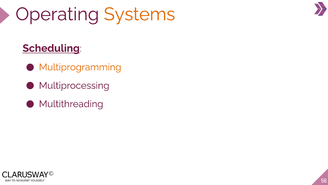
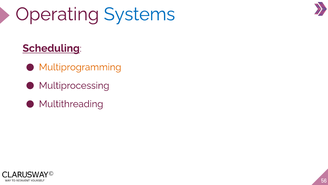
Systems colour: orange -> blue (139, 14)
